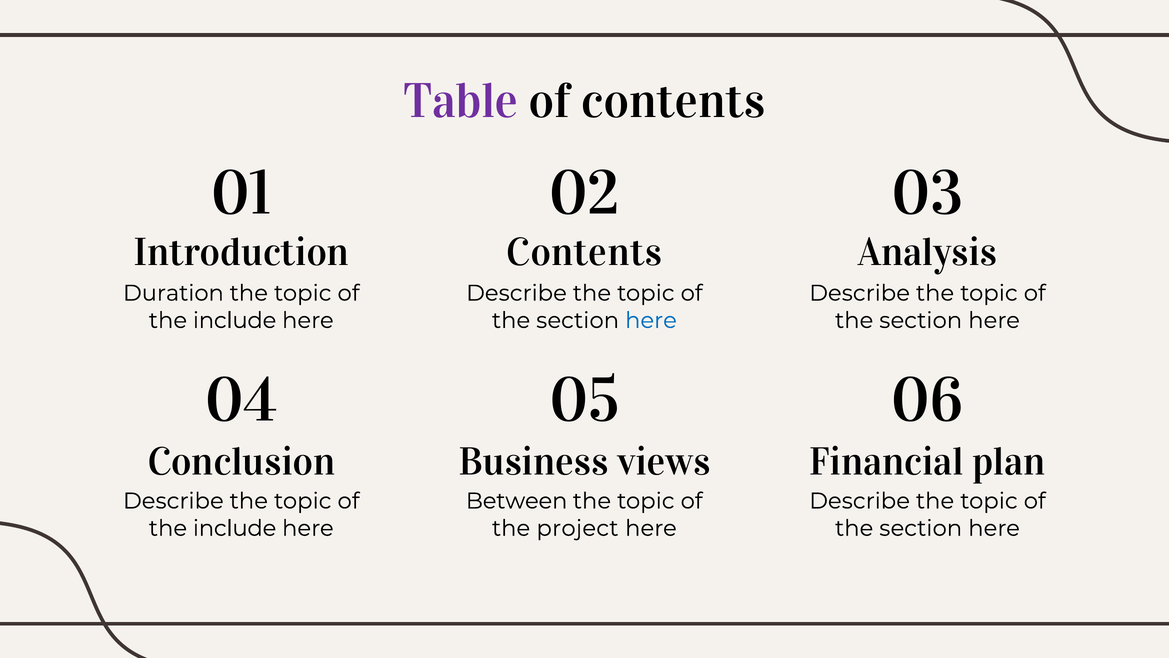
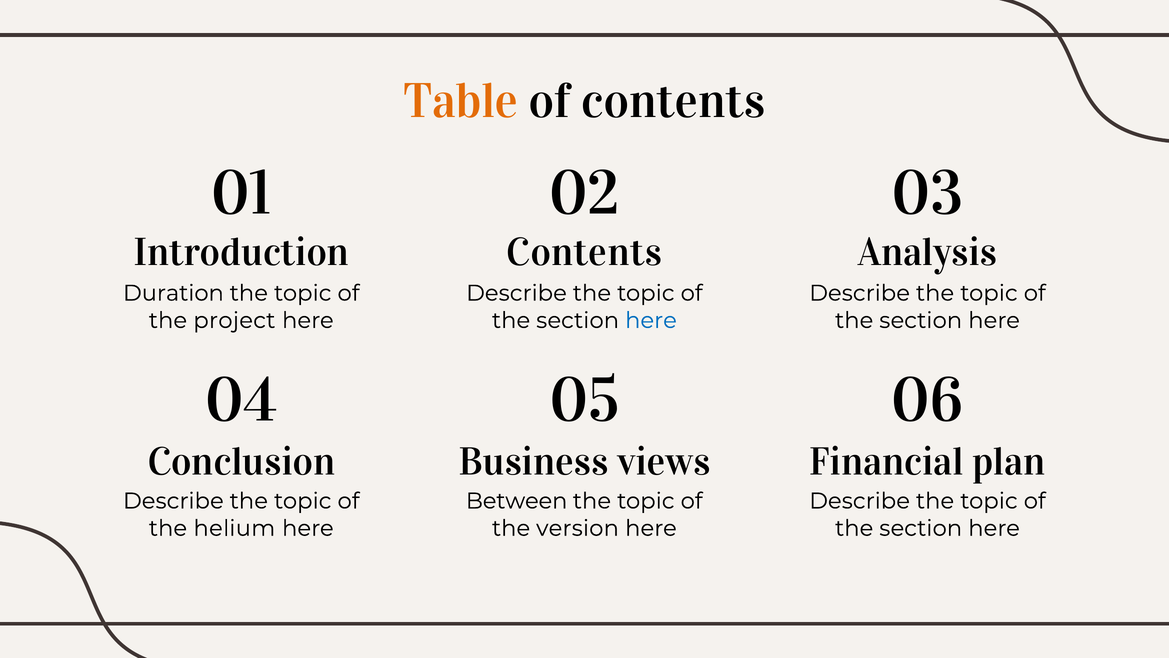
Table colour: purple -> orange (461, 101)
include: include -> project (234, 320)
include: include -> helium (234, 528)
project: project -> version (578, 528)
